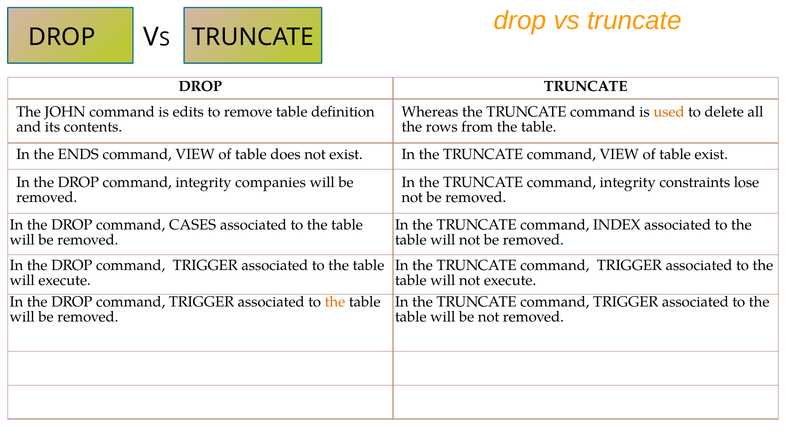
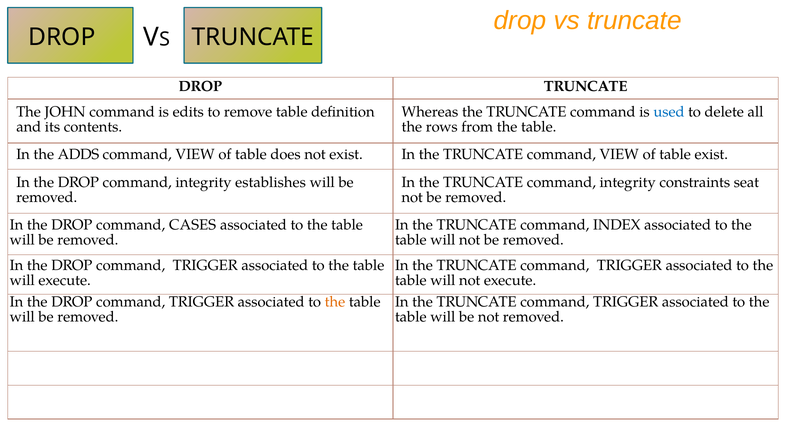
used colour: orange -> blue (669, 112)
ENDS: ENDS -> ADDS (78, 155)
companies: companies -> establishes (271, 182)
lose: lose -> seat (746, 182)
